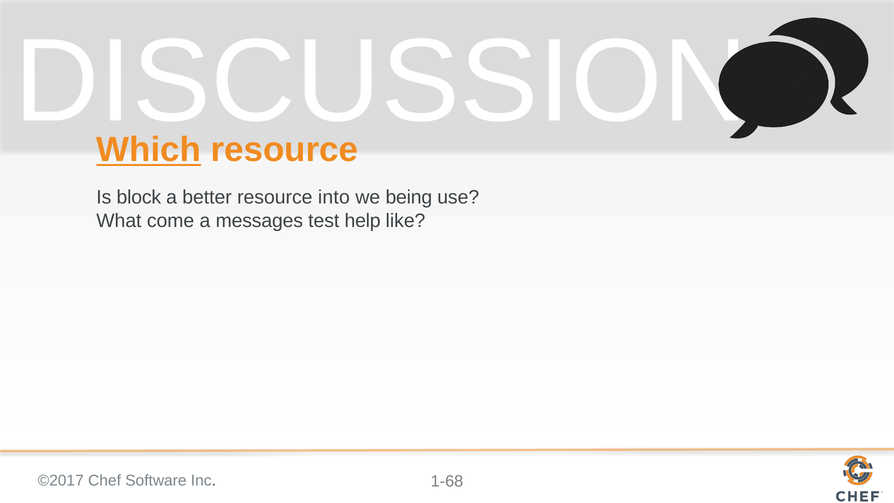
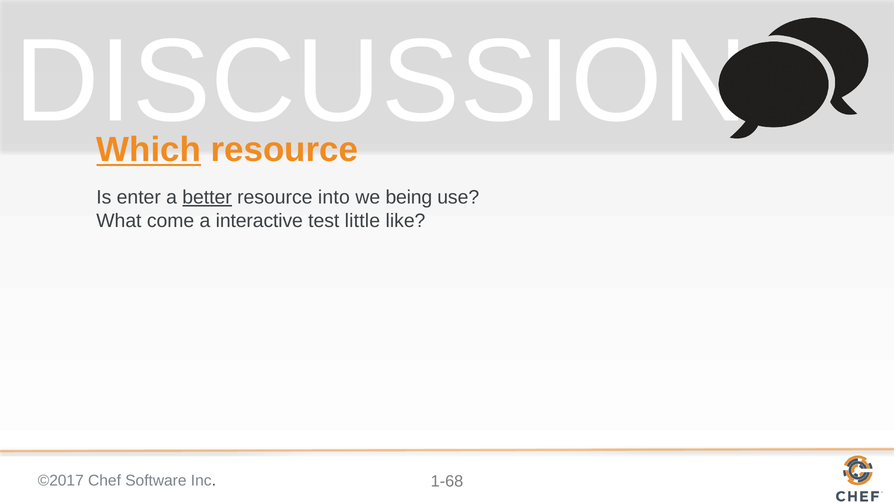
block: block -> enter (139, 197)
better underline: none -> present (207, 197)
messages: messages -> interactive (259, 221)
help: help -> little (362, 221)
